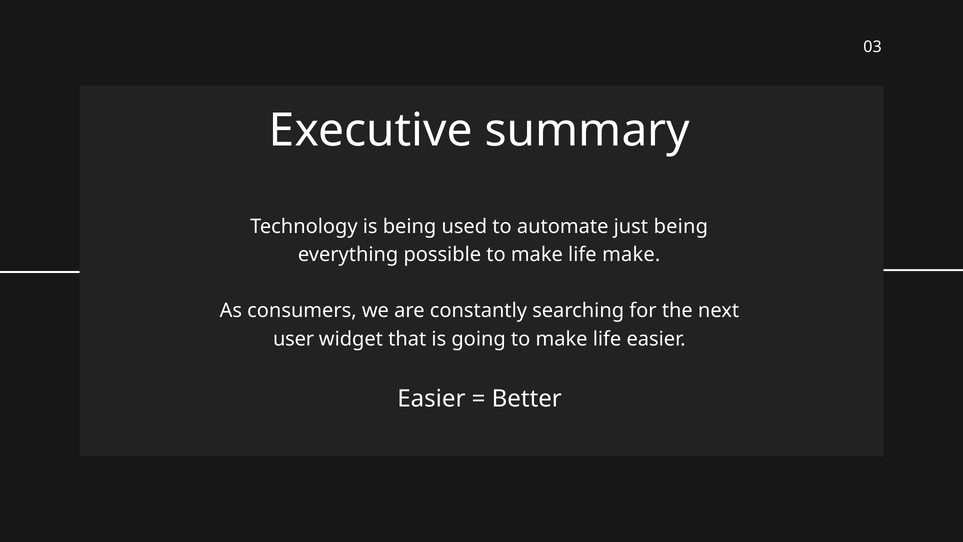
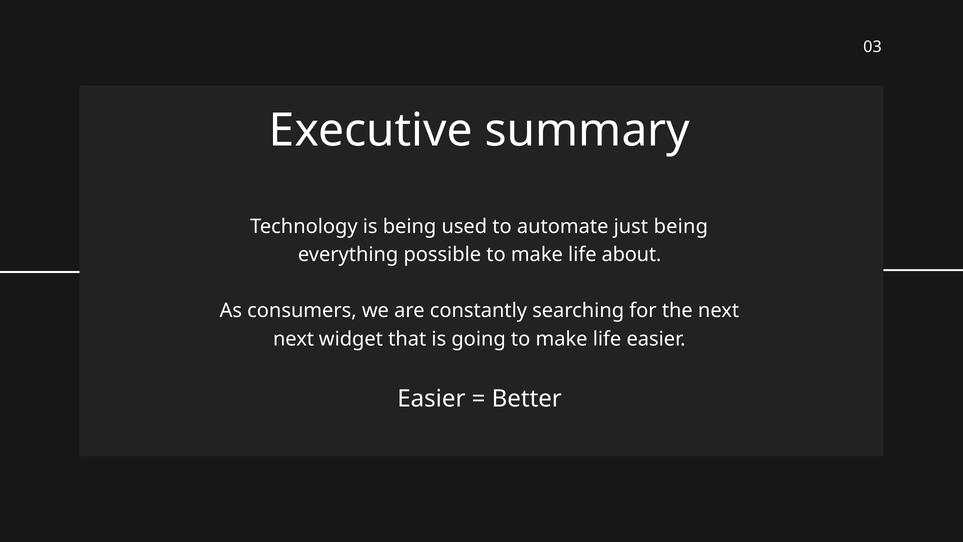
life make: make -> about (631, 254)
user: user -> next (294, 339)
